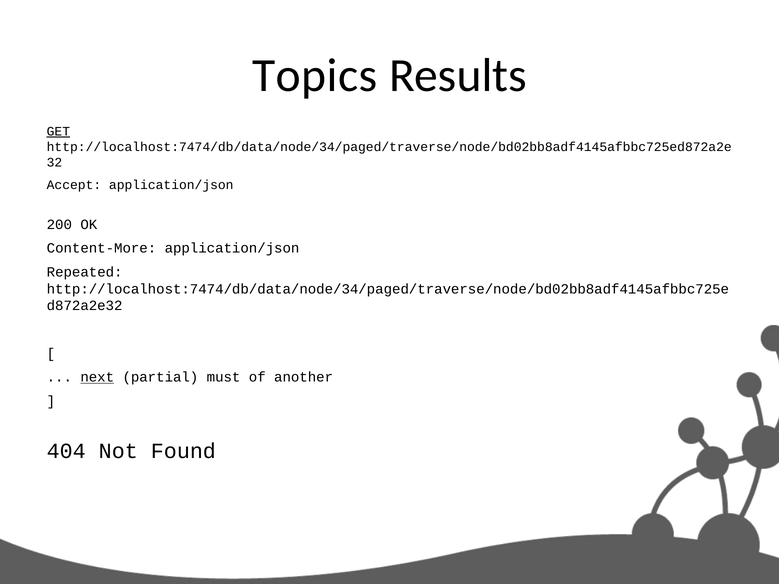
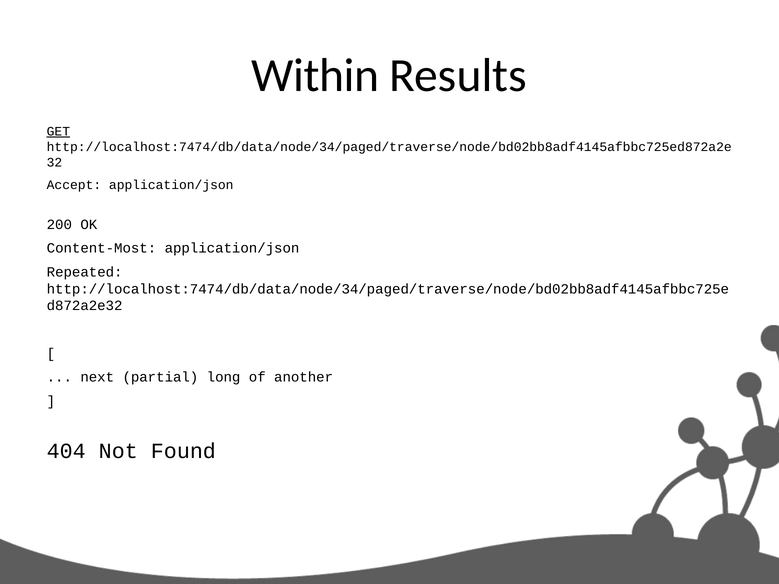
Topics: Topics -> Within (315, 75)
Content-More: Content-More -> Content-Most (101, 248)
next underline: present -> none (97, 377)
must: must -> long (224, 377)
